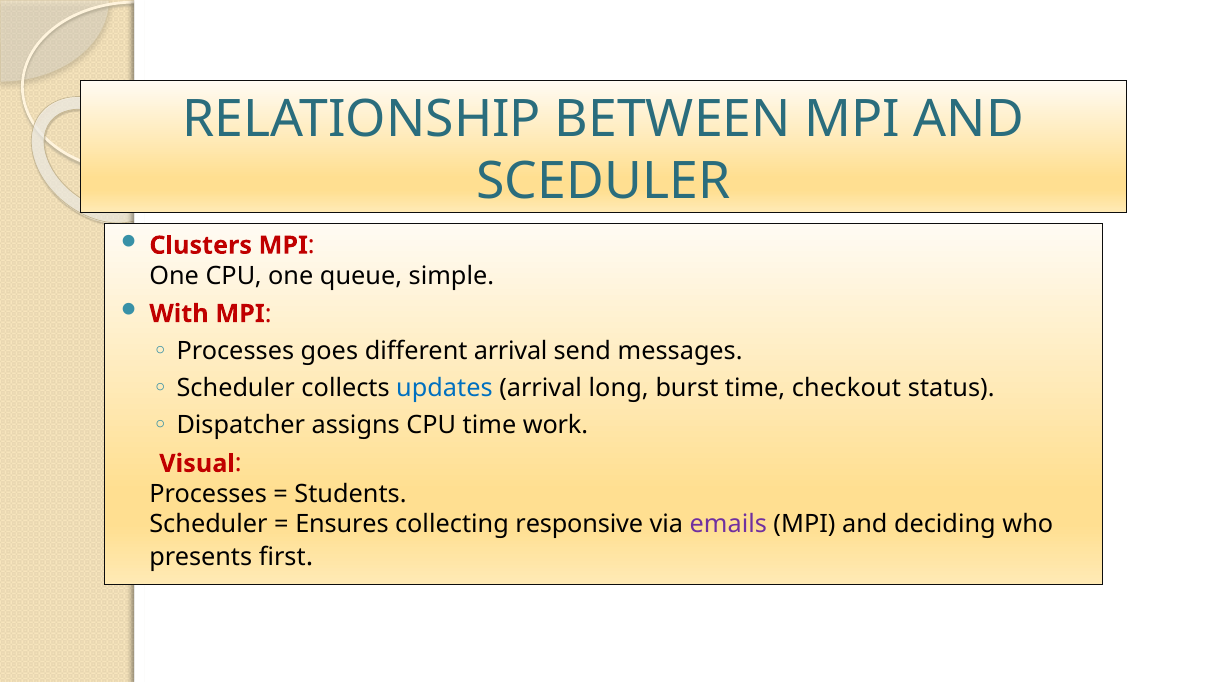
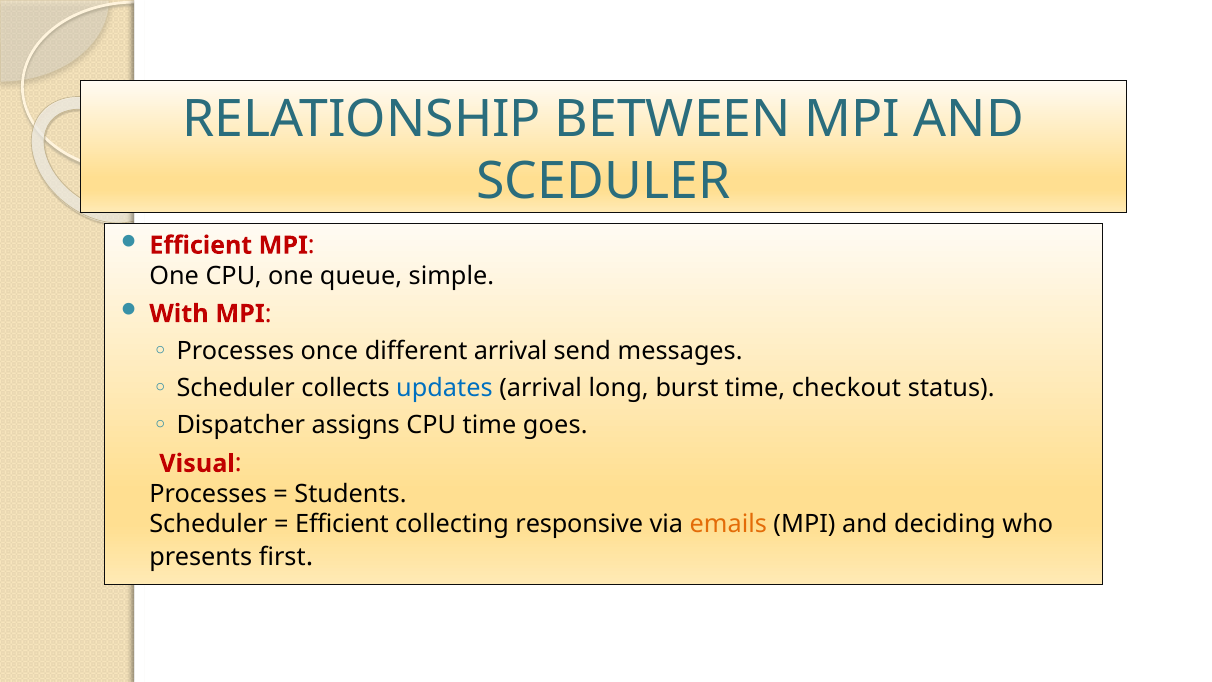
Clusters: Clusters -> Efficient (201, 245)
goes: goes -> once (329, 351)
work: work -> goes (555, 425)
Ensures: Ensures -> Efficient (342, 524)
emails colour: purple -> orange (728, 524)
